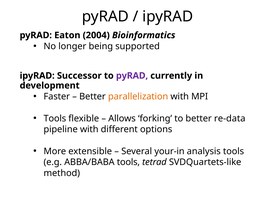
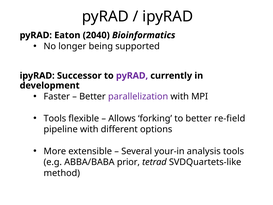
2004: 2004 -> 2040 (96, 35)
parallelization colour: orange -> purple (138, 96)
re-data: re-data -> re-field (230, 118)
ABBA/BABA tools: tools -> prior (128, 162)
